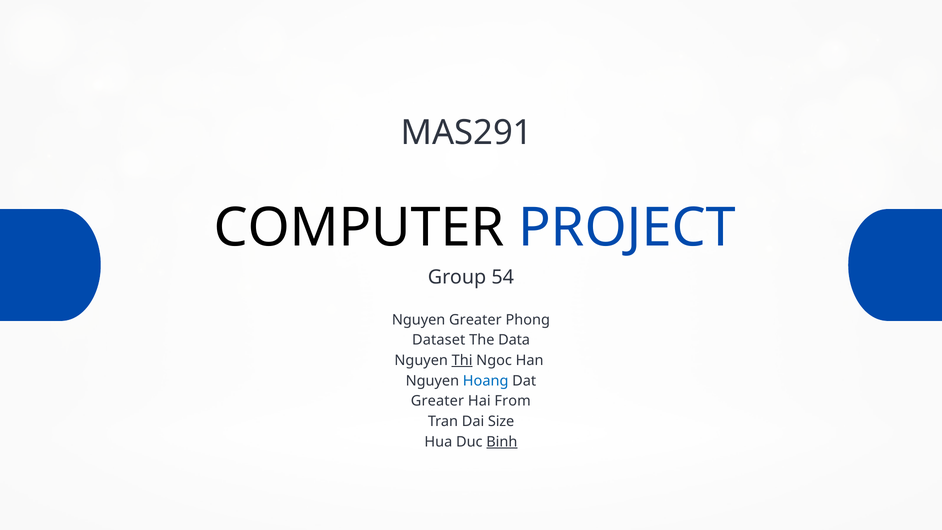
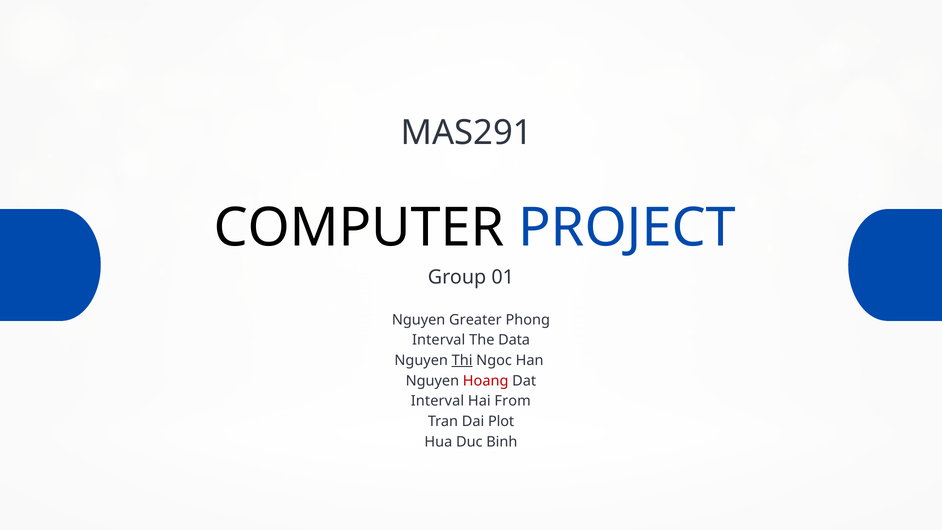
54: 54 -> 01 (503, 277)
Dataset: Dataset -> Interval (439, 340)
Hoang colour: blue -> red (486, 381)
Greater: Greater -> Interval (437, 401)
Size: Size -> Plot (501, 421)
Binh underline: present -> none (502, 442)
